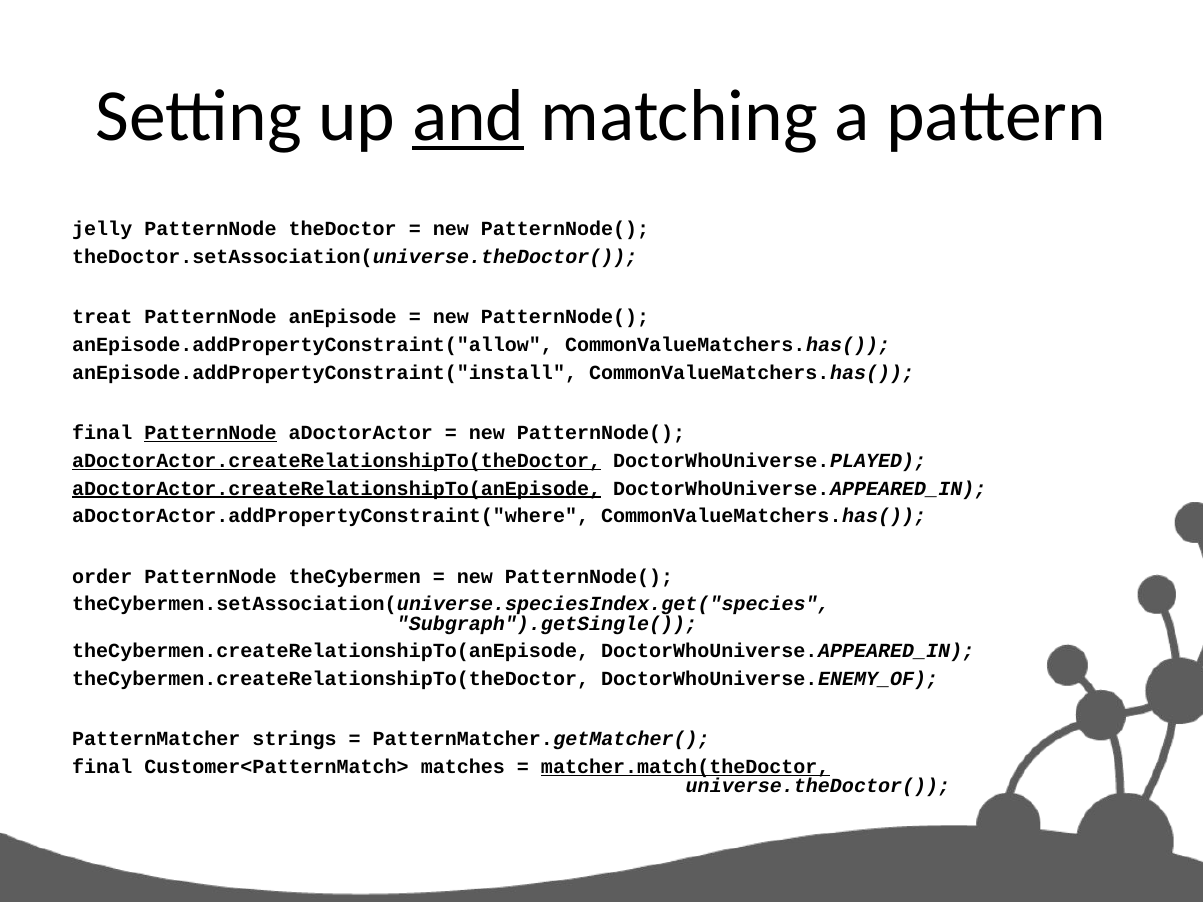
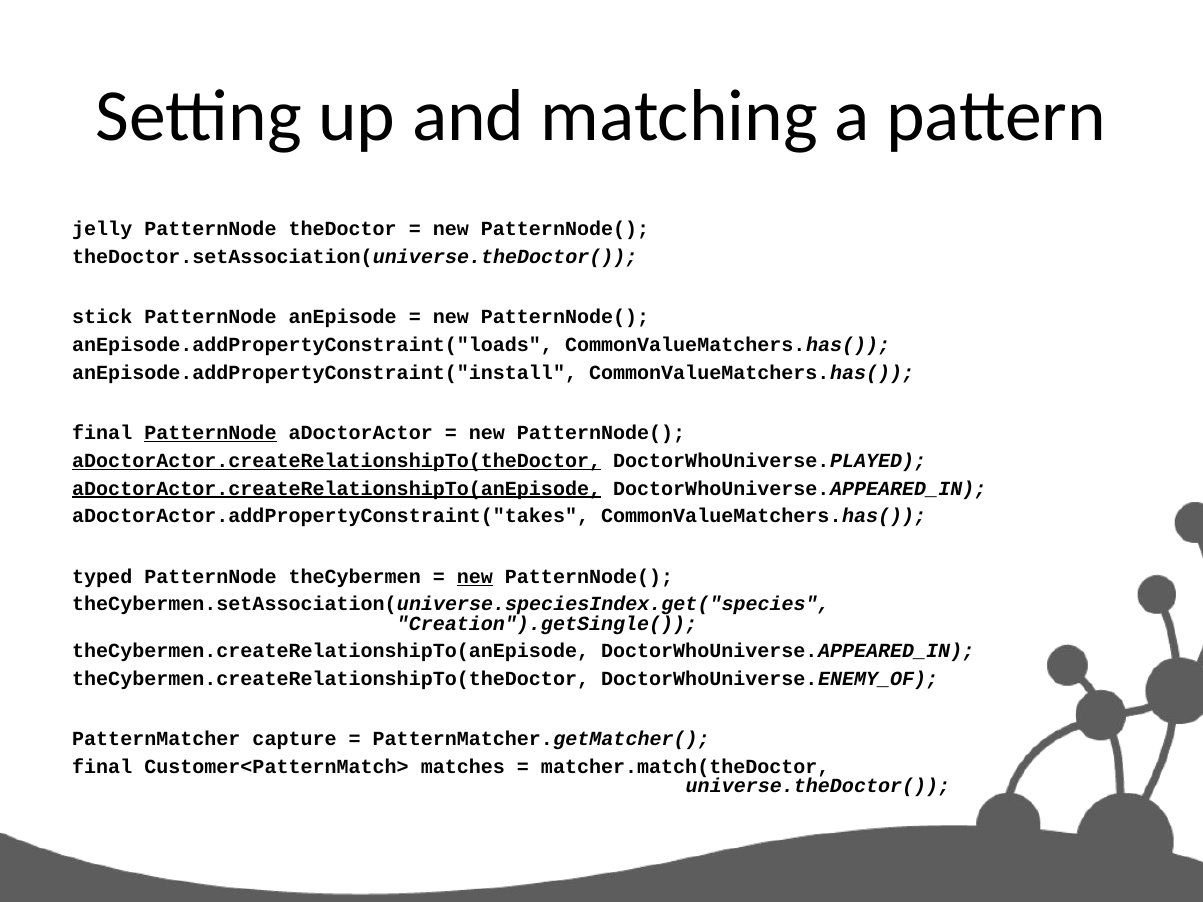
and underline: present -> none (468, 116)
treat: treat -> stick (102, 317)
anEpisode.addPropertyConstraint("allow: anEpisode.addPropertyConstraint("allow -> anEpisode.addPropertyConstraint("loads (313, 345)
aDoctorActor.addPropertyConstraint("where: aDoctorActor.addPropertyConstraint("where -> aDoctorActor.addPropertyConstraint("takes (331, 516)
order: order -> typed (102, 577)
new underline: none -> present (475, 577)
Subgraph").getSingle(: Subgraph").getSingle( -> Creation").getSingle( (547, 624)
strings: strings -> capture (295, 740)
matcher.match(theDoctor underline: present -> none (685, 767)
